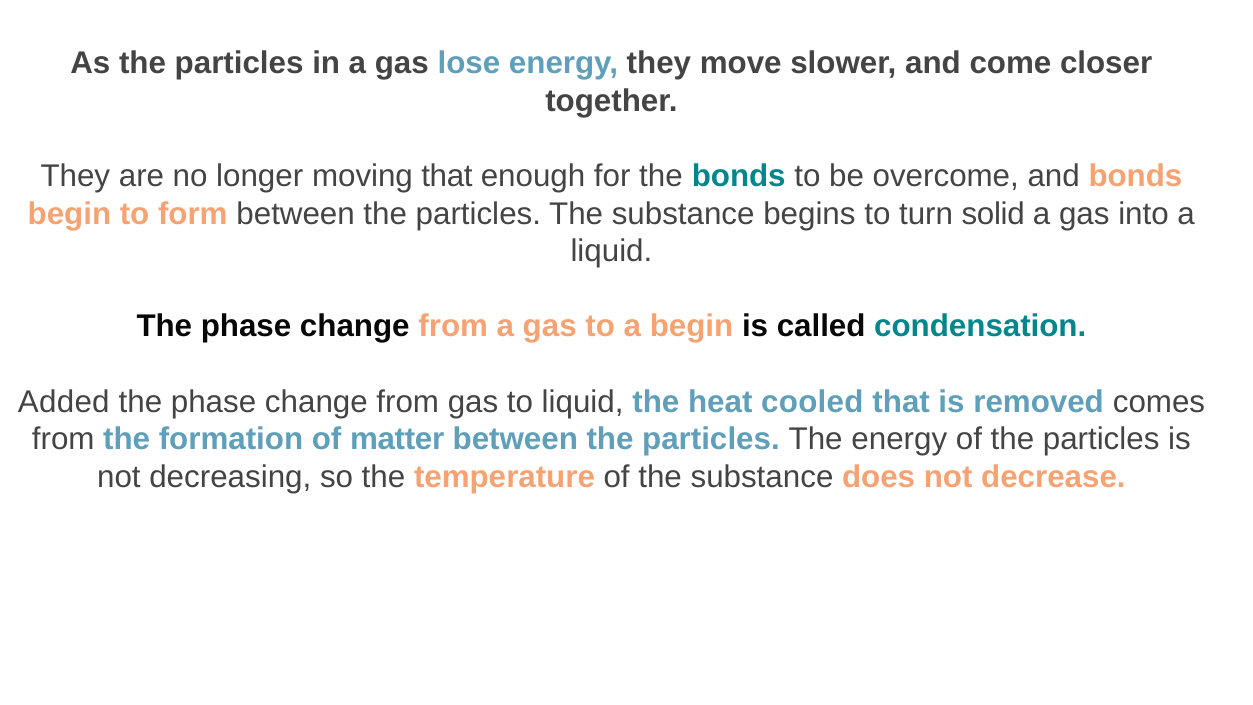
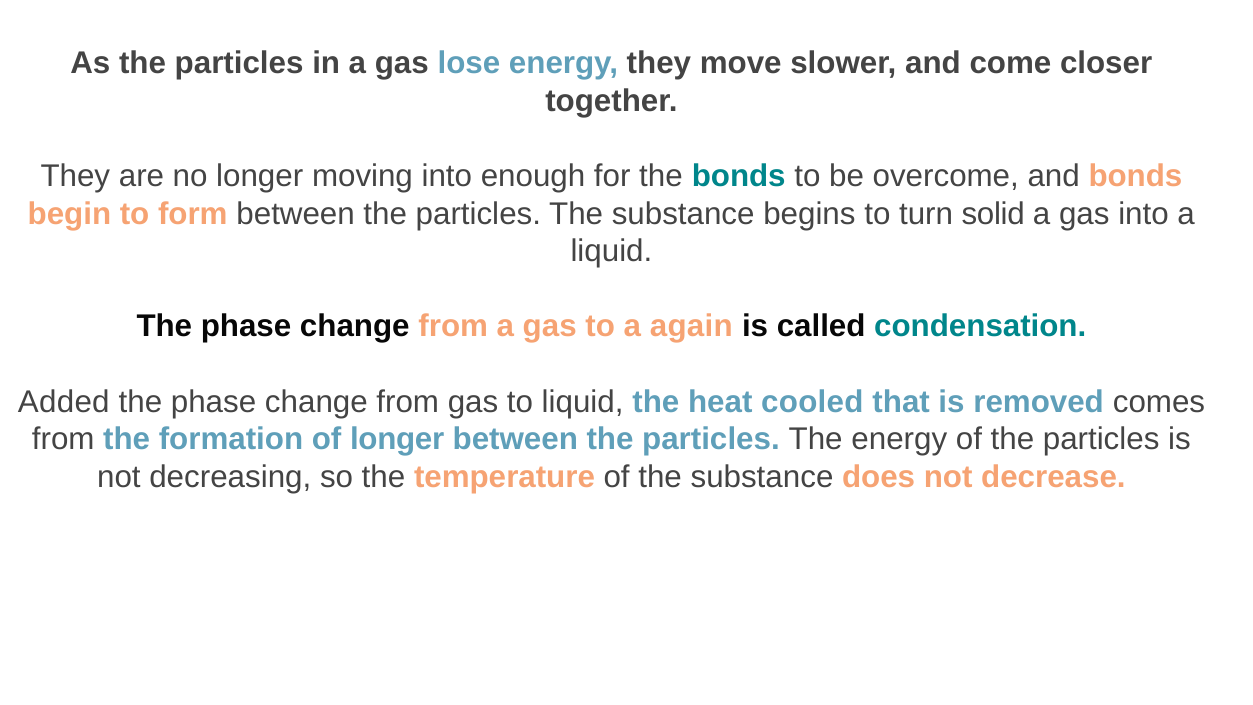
moving that: that -> into (447, 176)
a begin: begin -> again (691, 326)
of matter: matter -> longer (397, 439)
